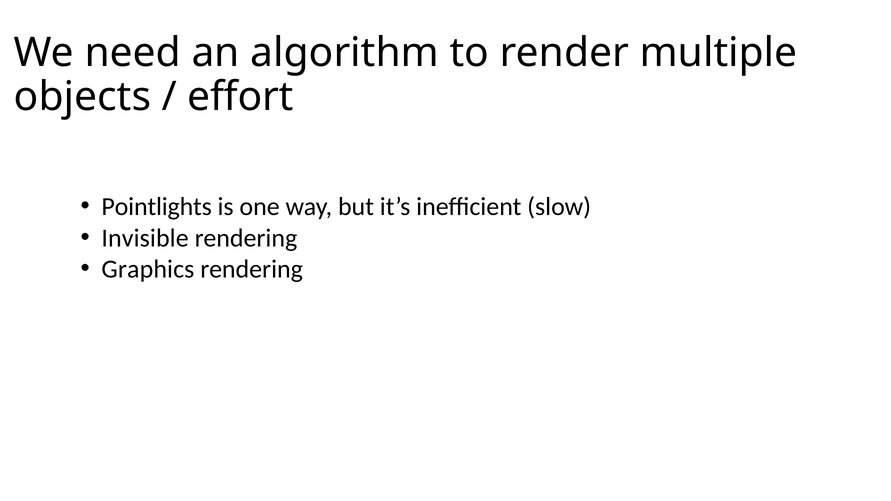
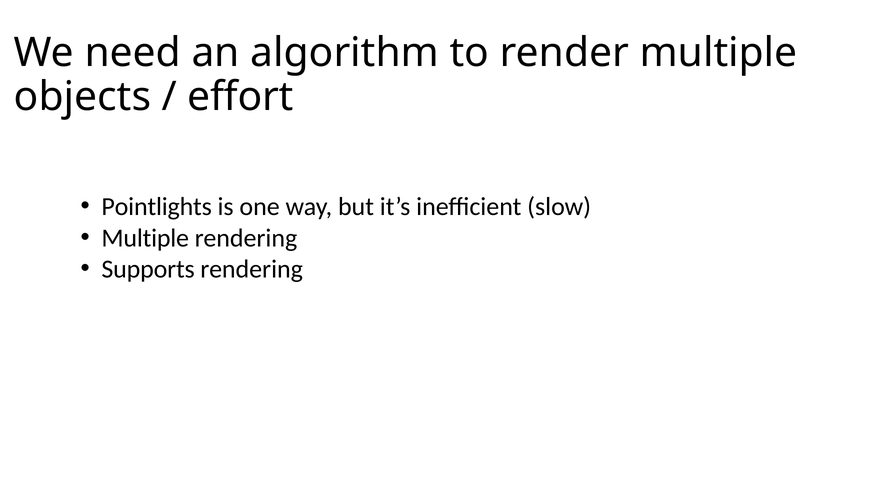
Invisible: Invisible -> Multiple (145, 238)
Graphics: Graphics -> Supports (148, 269)
